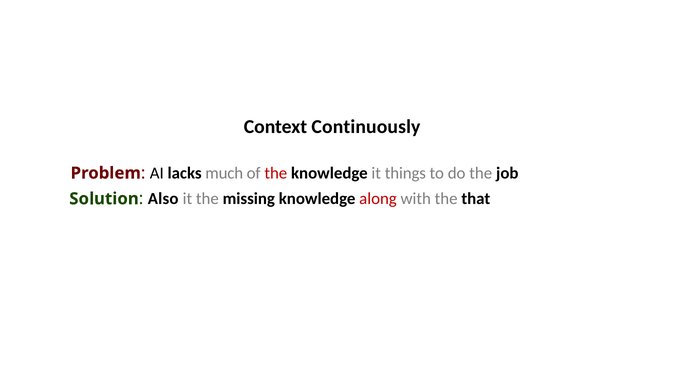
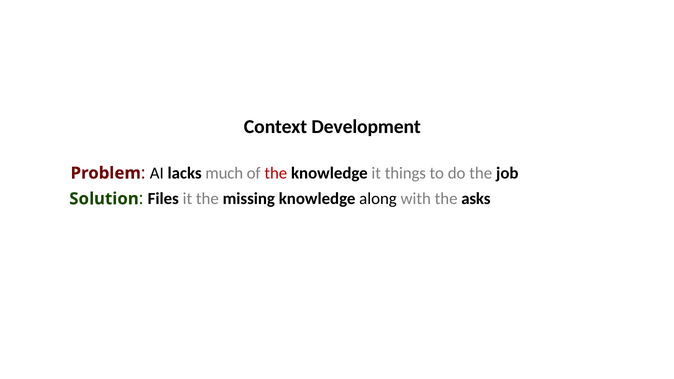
Continuously: Continuously -> Development (366, 127)
Also: Also -> Files (163, 199)
along colour: red -> black (378, 199)
that: that -> asks (476, 199)
